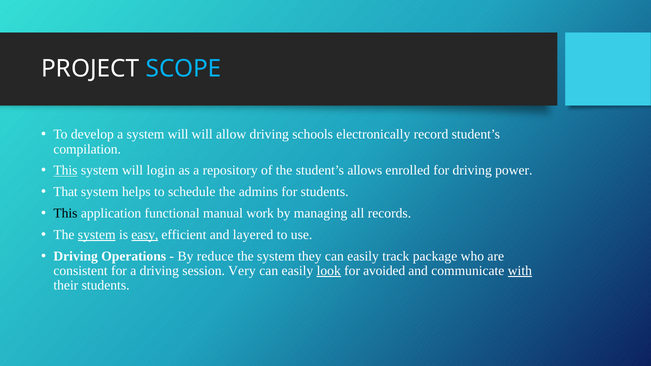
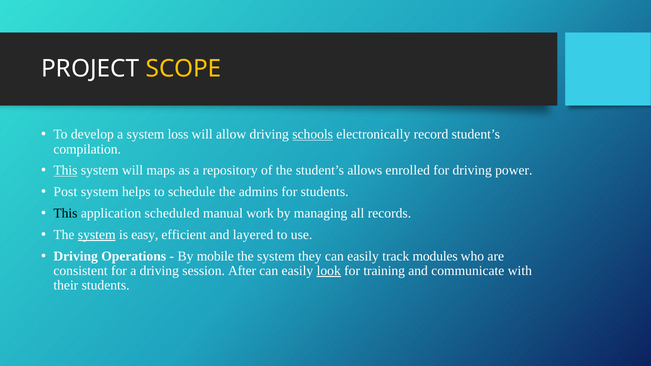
SCOPE colour: light blue -> yellow (184, 69)
a system will: will -> loss (178, 134)
schools underline: none -> present (313, 134)
login: login -> maps (161, 171)
That: That -> Post (65, 192)
functional: functional -> scheduled (172, 213)
easy underline: present -> none (145, 235)
reduce: reduce -> mobile (215, 256)
package: package -> modules (435, 256)
Very: Very -> After (242, 271)
avoided: avoided -> training (384, 271)
with underline: present -> none (520, 271)
